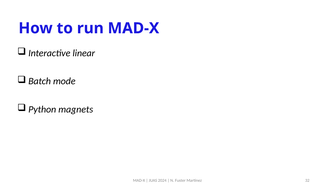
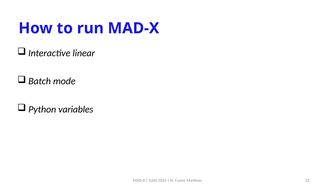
magnets: magnets -> variables (76, 109)
